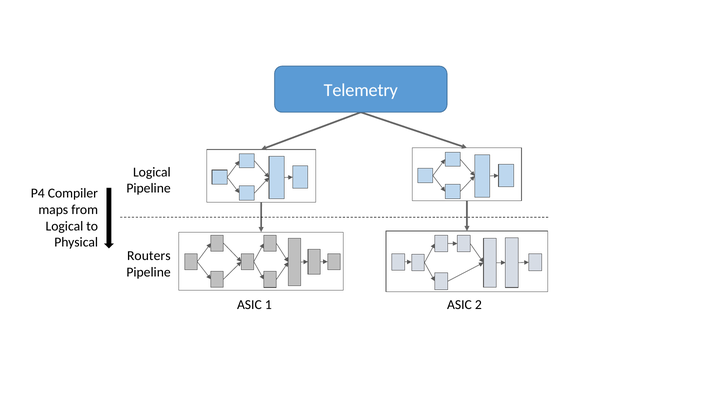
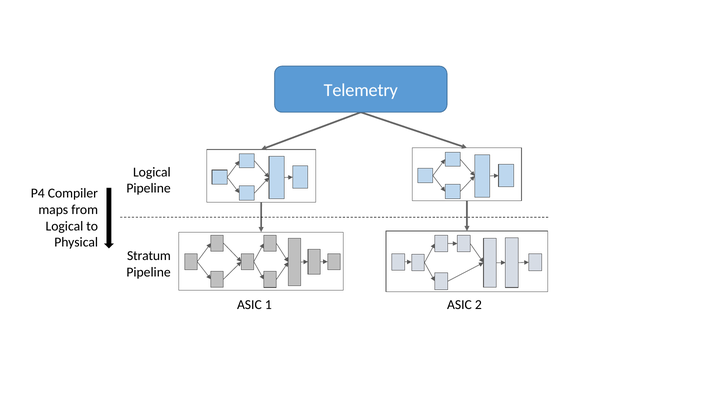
Routers: Routers -> Stratum (149, 256)
